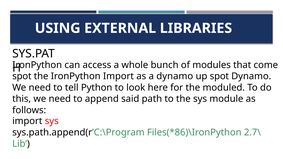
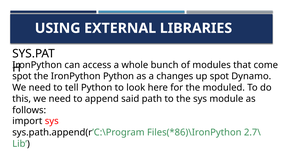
IronPython Import: Import -> Python (119, 76)
a dynamo: dynamo -> changes (175, 76)
